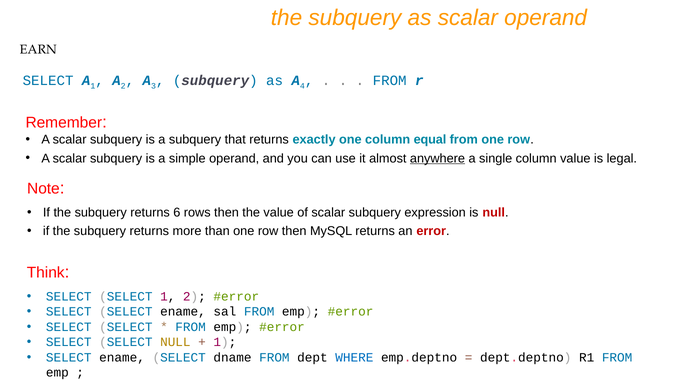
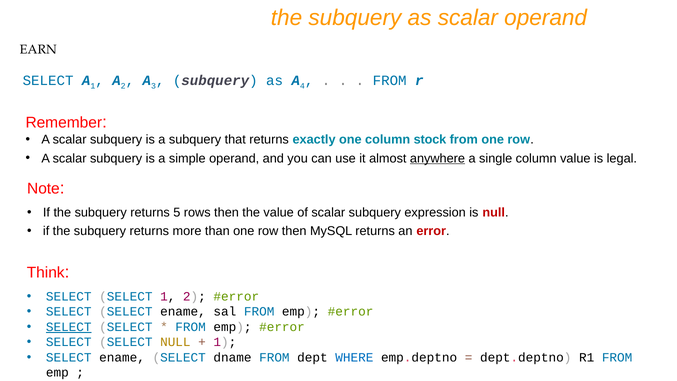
equal: equal -> stock (430, 140)
6: 6 -> 5 (177, 212)
SELECT underline: none -> present (69, 327)
